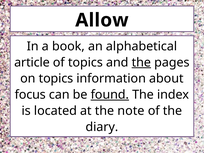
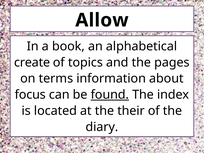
article: article -> create (32, 62)
the underline: present -> none (141, 62)
on topics: topics -> terms (56, 79)
note: note -> their (131, 111)
